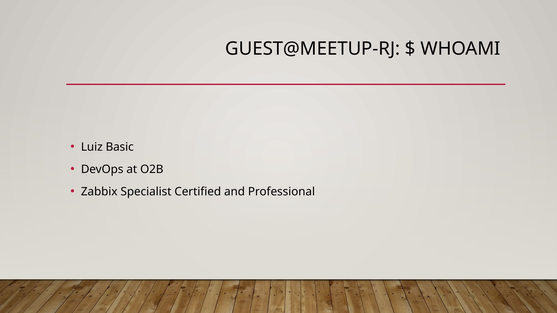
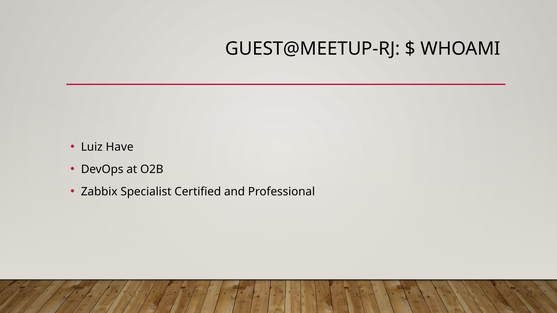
Basic: Basic -> Have (120, 147)
